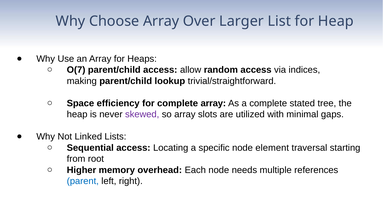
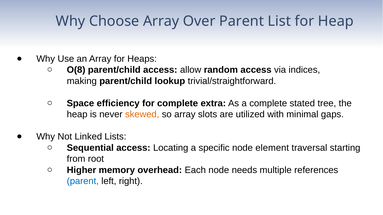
Over Larger: Larger -> Parent (242, 21)
O(7: O(7 -> O(8 (76, 70)
complete array: array -> extra (213, 104)
skewed colour: purple -> orange (142, 115)
